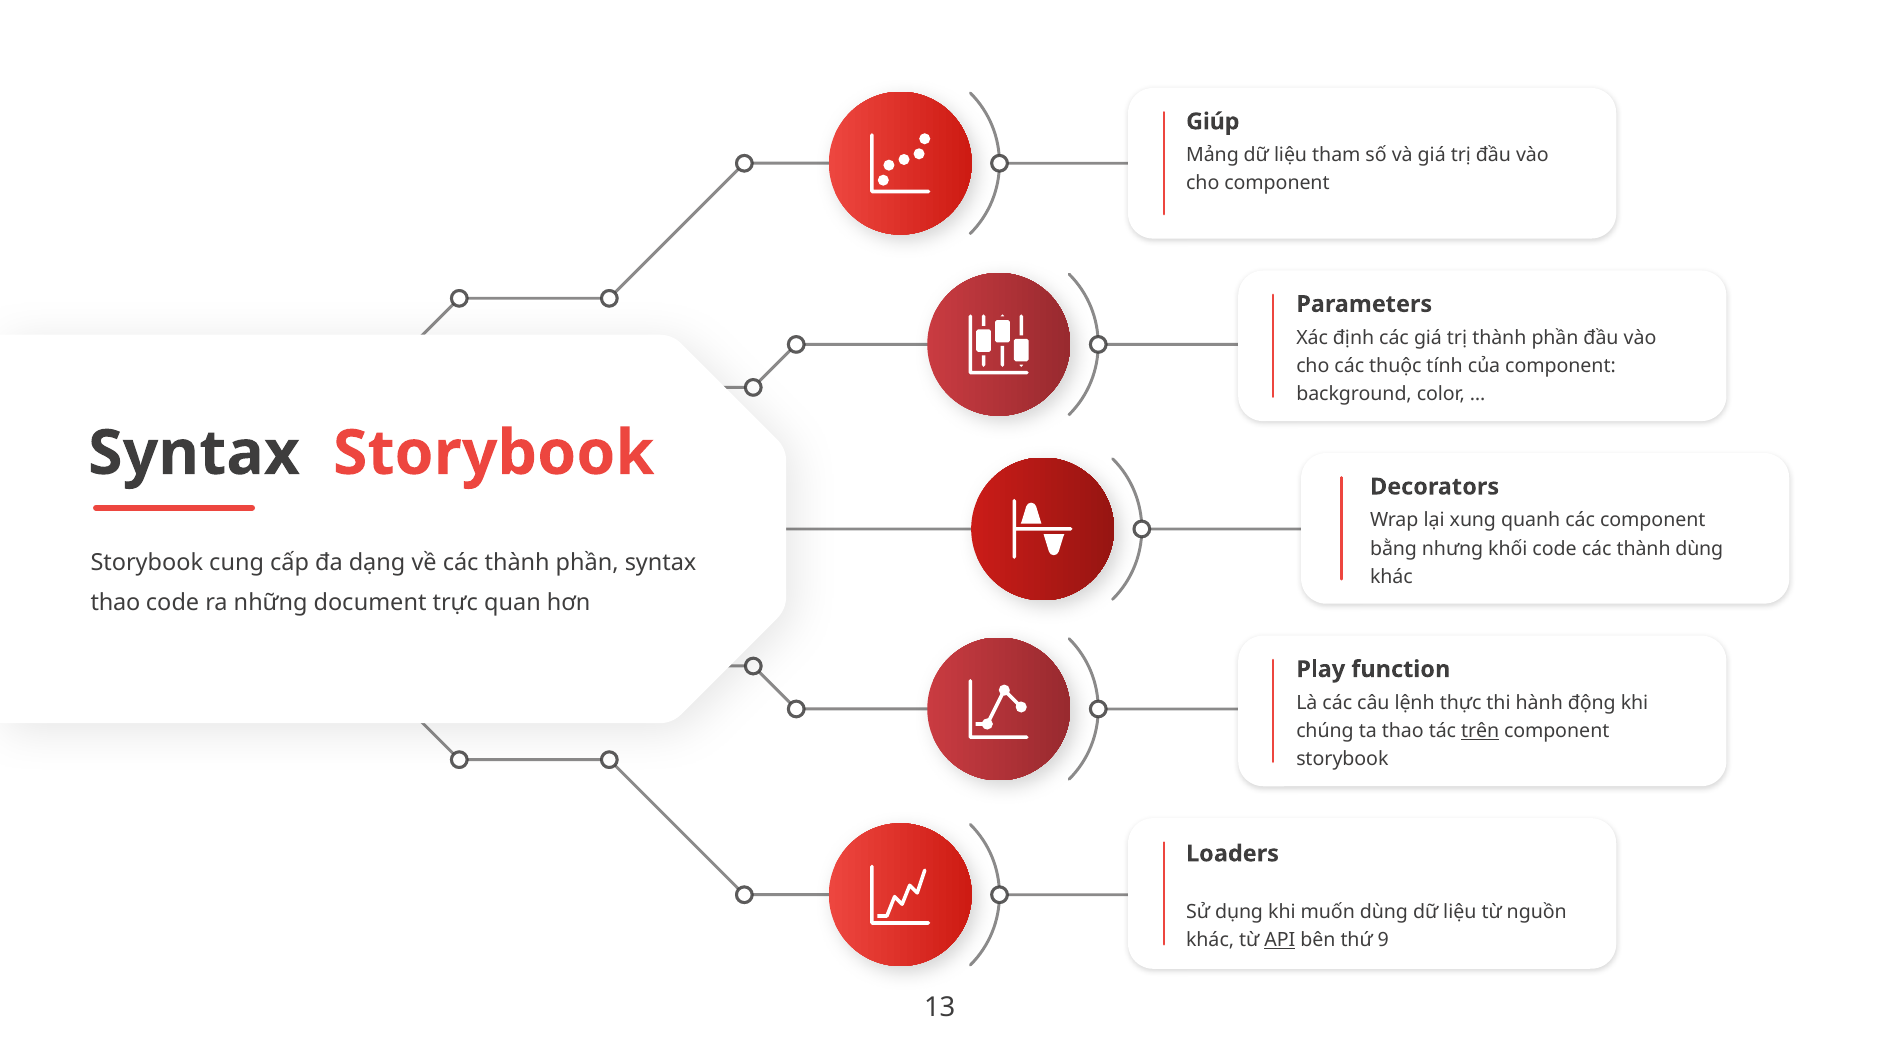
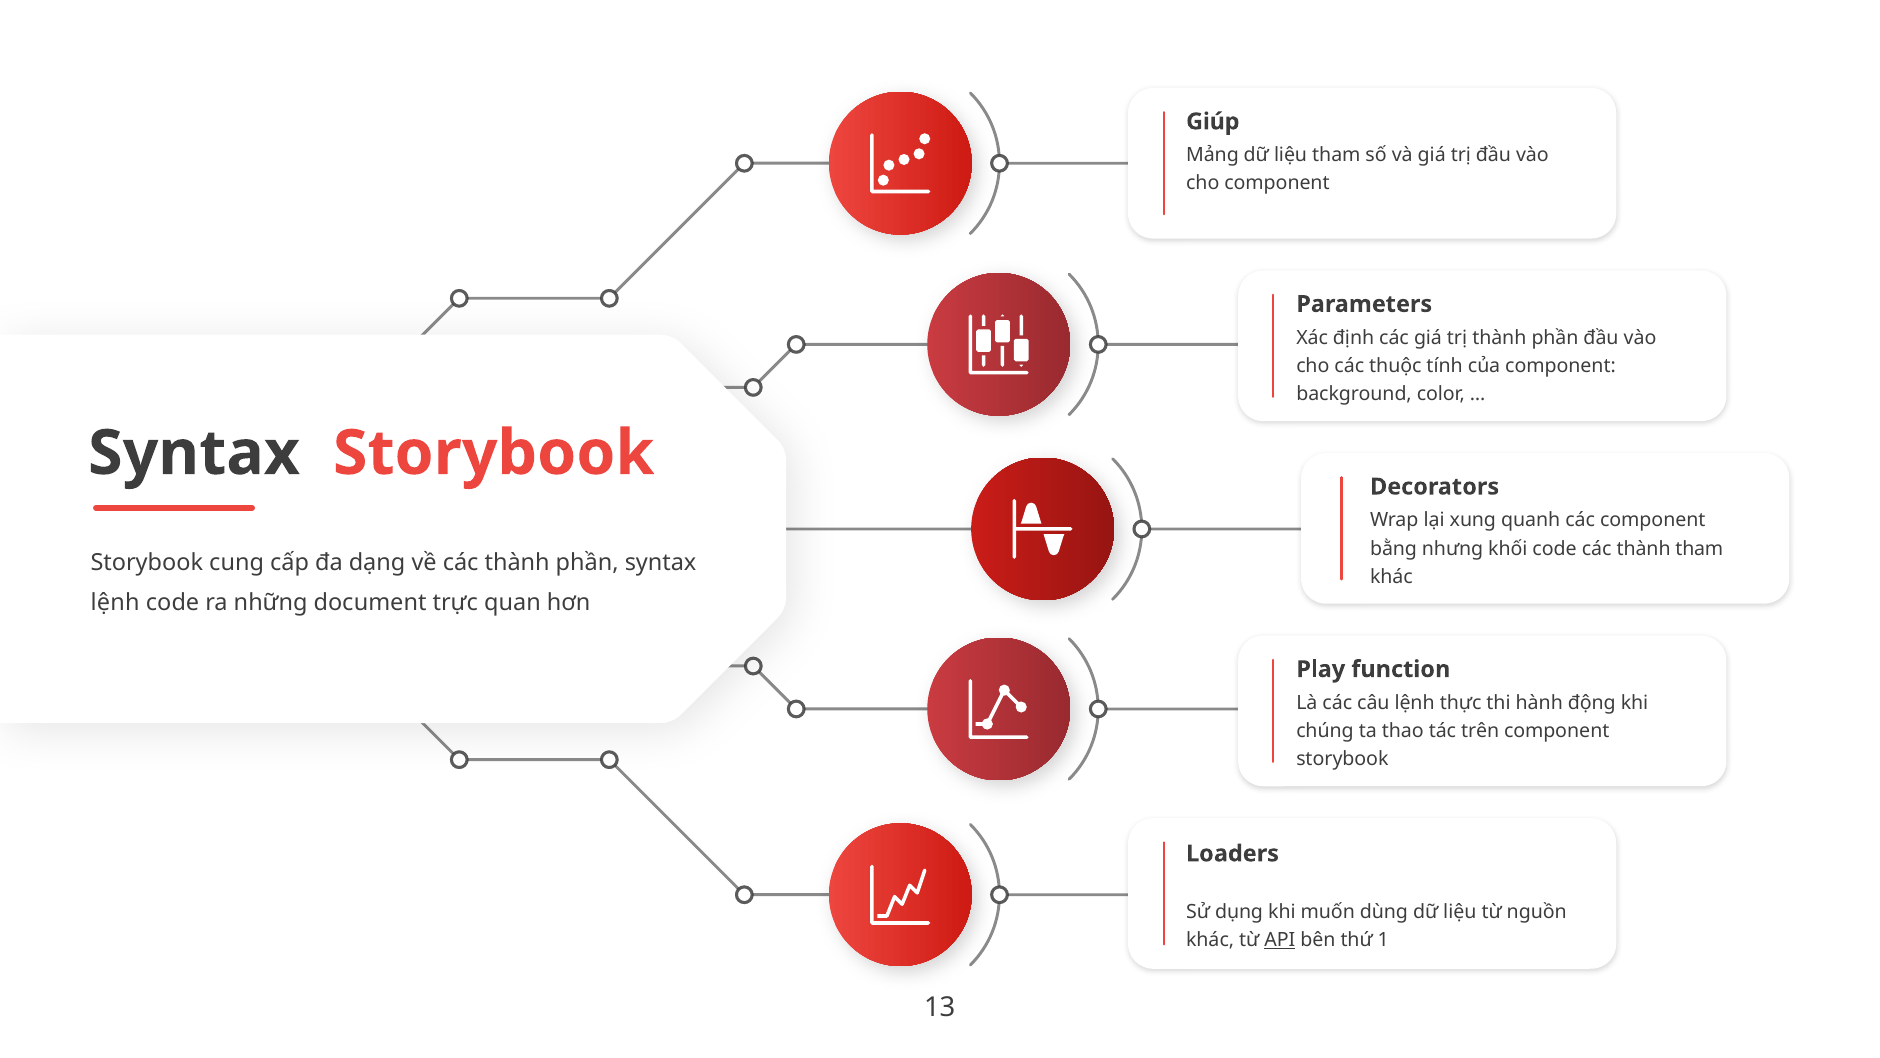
thành dùng: dùng -> tham (1699, 548)
thao: thao -> lệnh (115, 602)
trên underline: present -> none (1480, 731)
9: 9 -> 1 (1383, 940)
